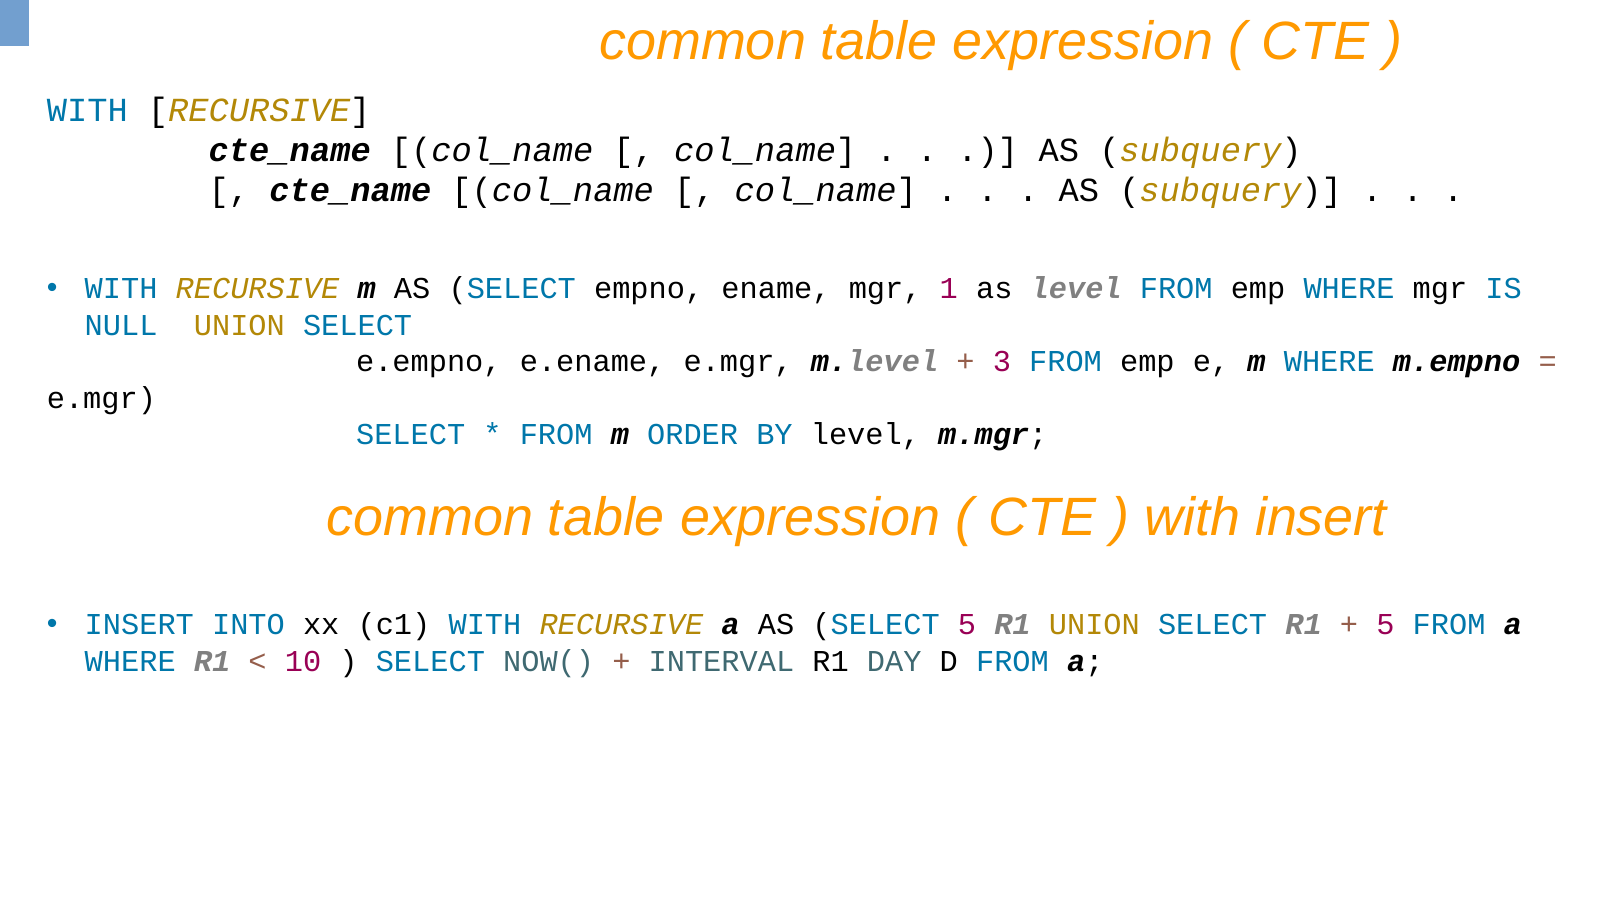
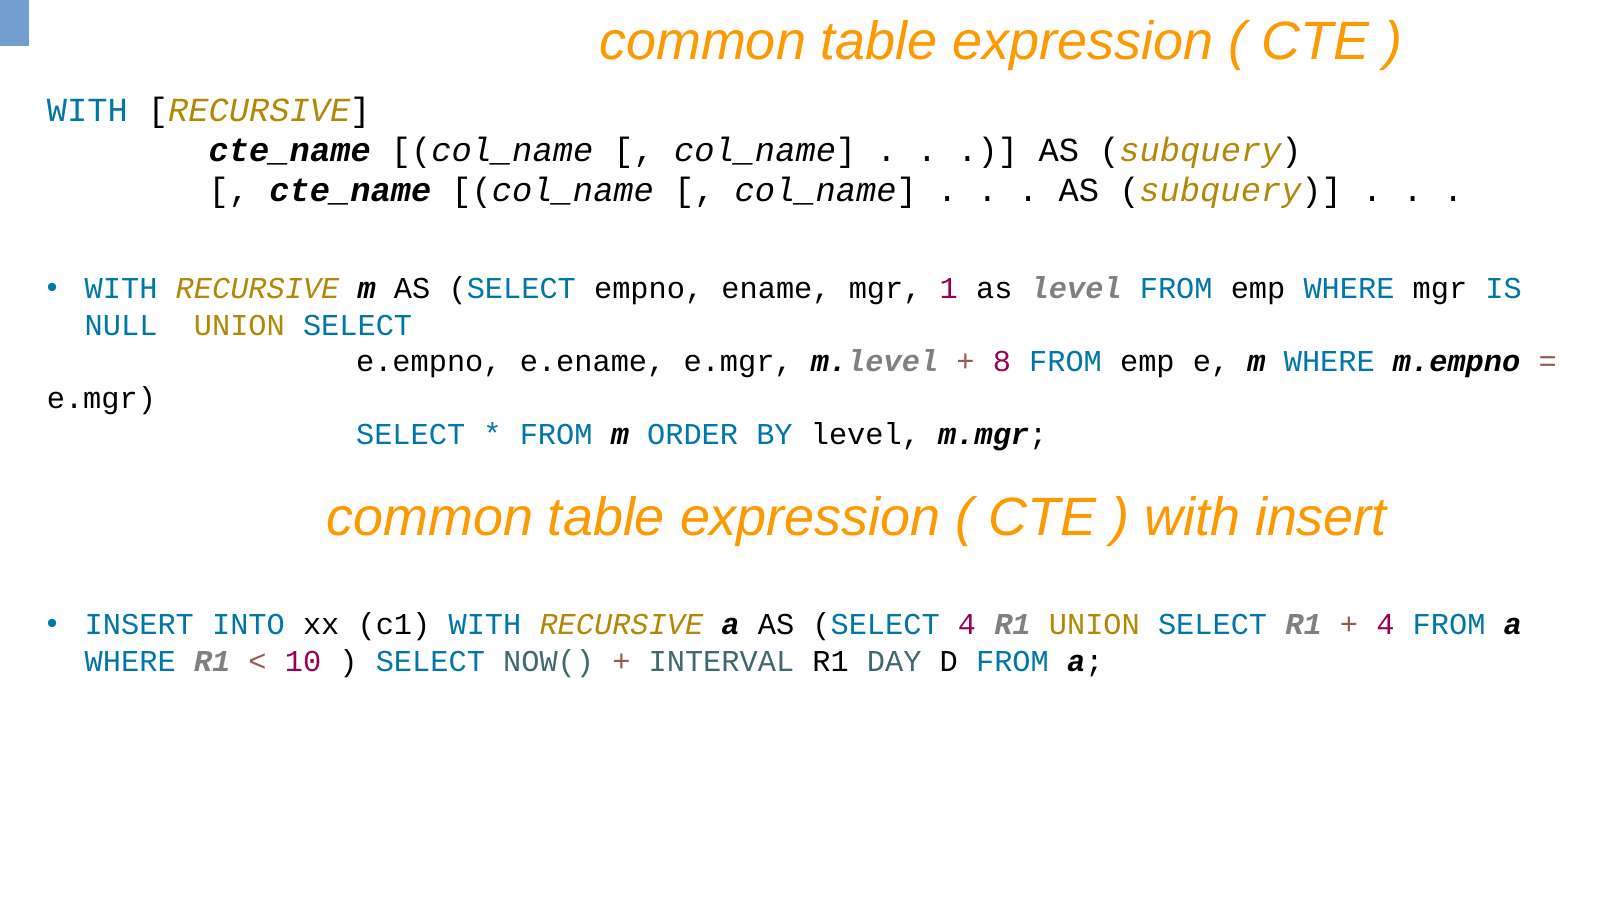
3: 3 -> 8 (1002, 361)
SELECT 5: 5 -> 4 (967, 624)
5: 5 -> 4 (1385, 624)
